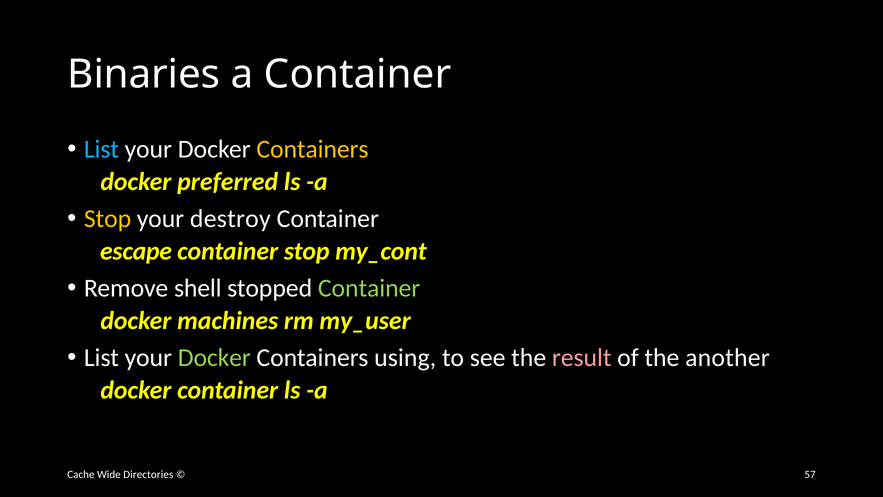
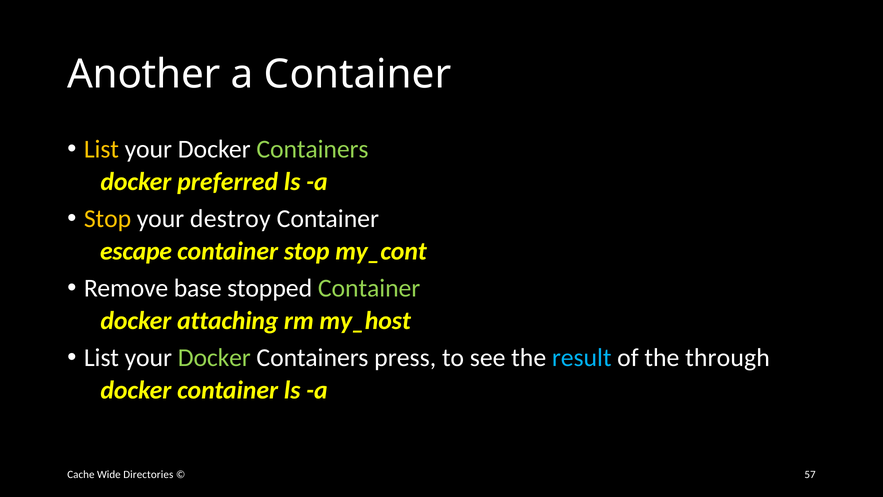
Binaries: Binaries -> Another (144, 74)
List colour: light blue -> yellow (101, 149)
Containers colour: yellow -> light green (312, 149)
shell: shell -> base (198, 288)
machines: machines -> attaching (228, 321)
my_user: my_user -> my_host (365, 321)
using: using -> press (405, 358)
result colour: pink -> light blue (582, 358)
another: another -> through (727, 358)
